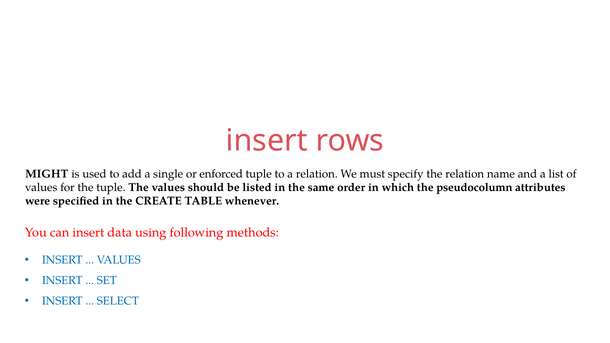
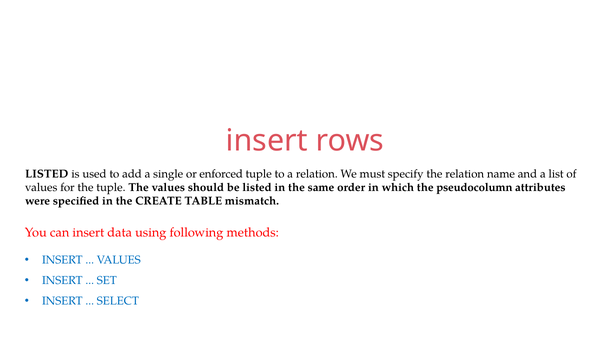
MIGHT: MIGHT -> LISTED (47, 174)
whenever: whenever -> mismatch (252, 201)
